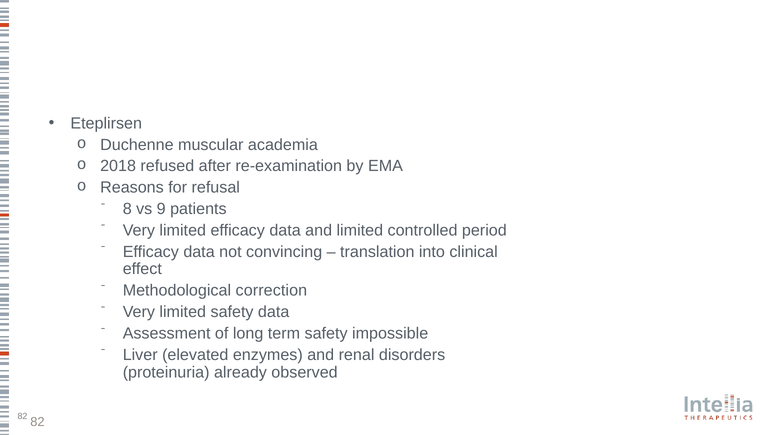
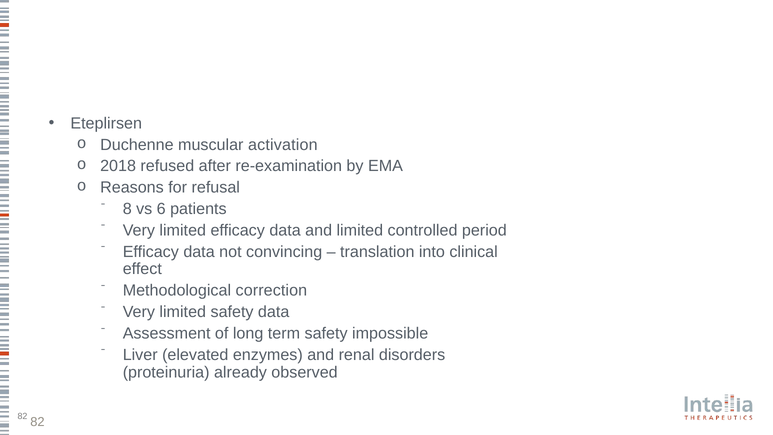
academia: academia -> activation (283, 145)
9: 9 -> 6 (161, 209)
